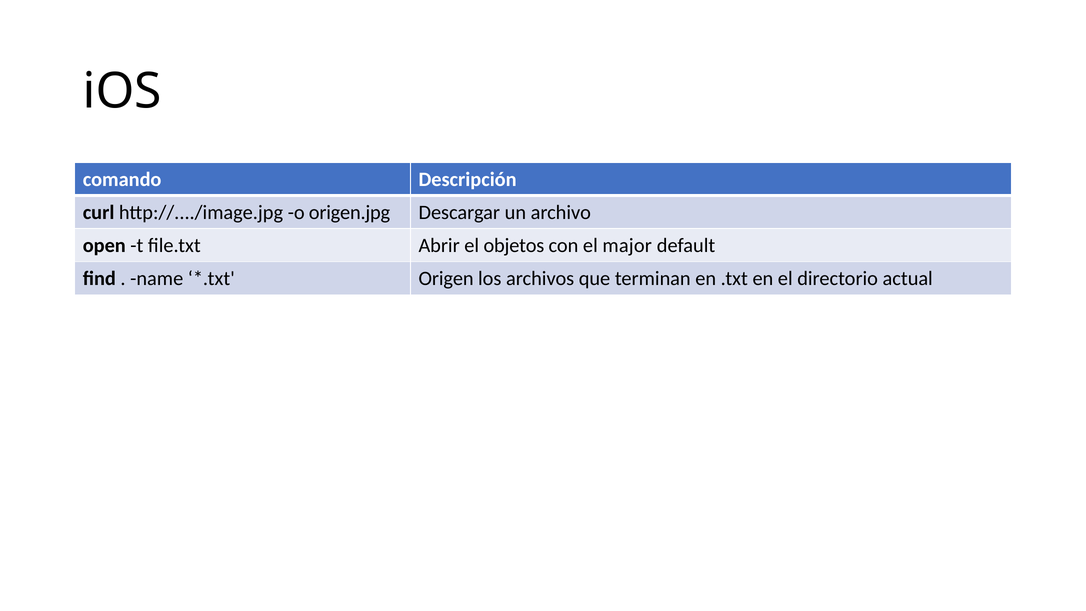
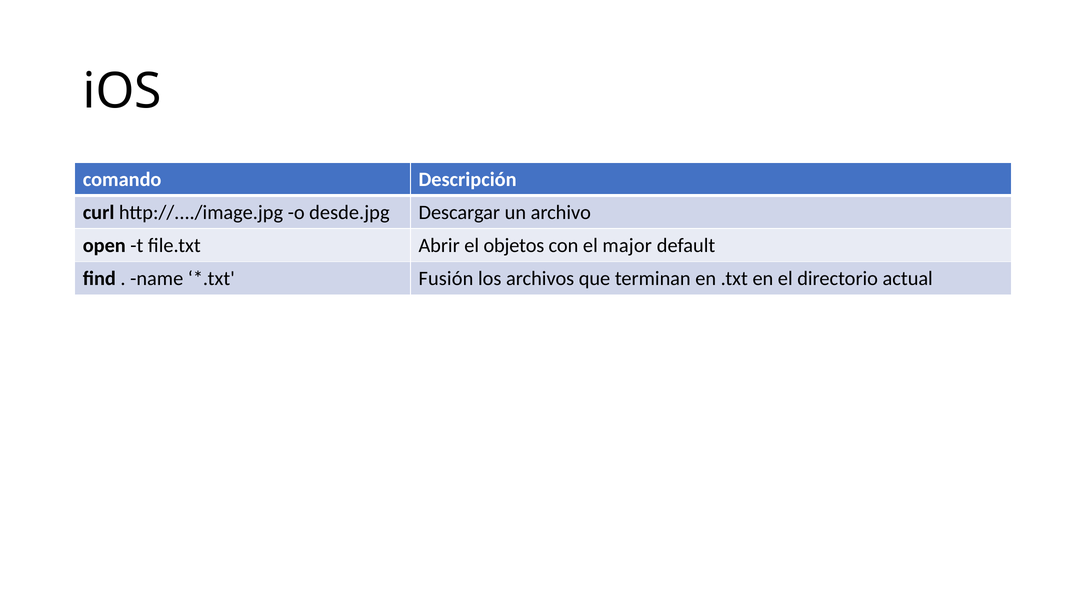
origen.jpg: origen.jpg -> desde.jpg (349, 212)
Origen: Origen -> Fusión (446, 278)
